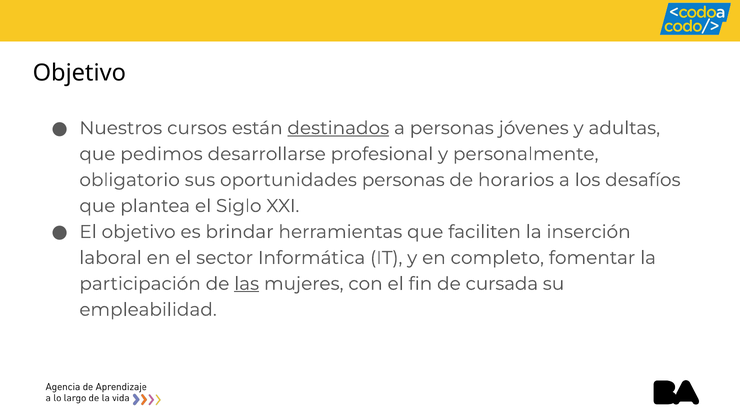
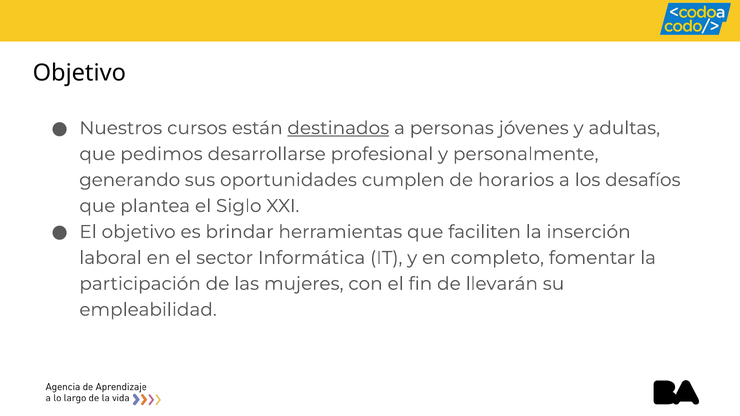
obligatorio: obligatorio -> generando (130, 180)
oportunidades personas: personas -> cumplen (403, 180)
las underline: present -> none (247, 284)
cursada: cursada -> llevarán (502, 284)
